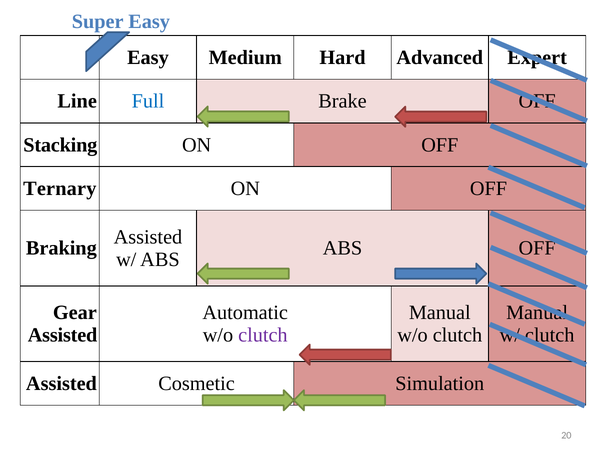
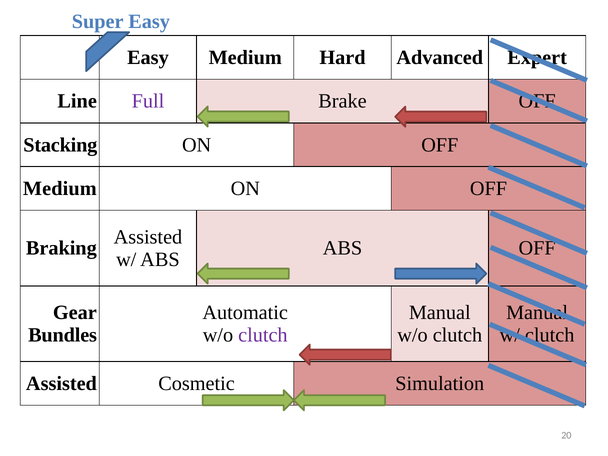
Full colour: blue -> purple (148, 101)
Ternary: Ternary -> Medium (60, 189)
Assisted: Assisted -> Bundles (63, 335)
